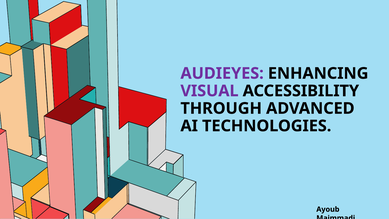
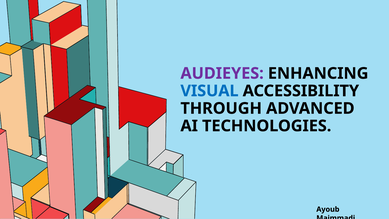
VISUAL colour: purple -> blue (209, 91)
